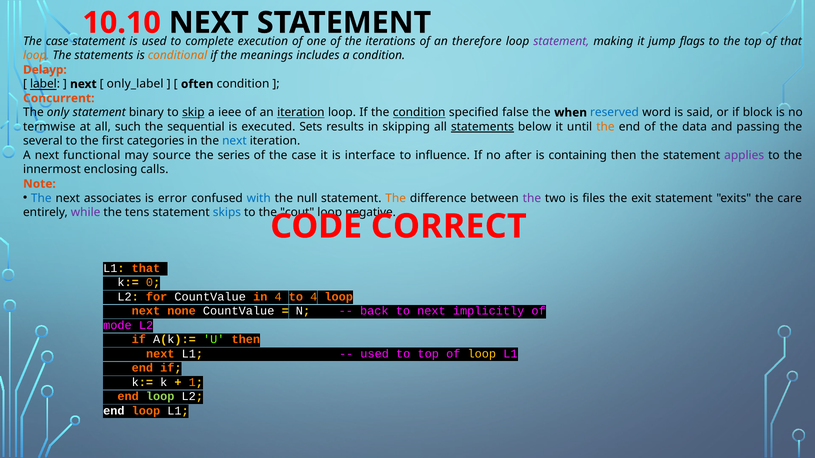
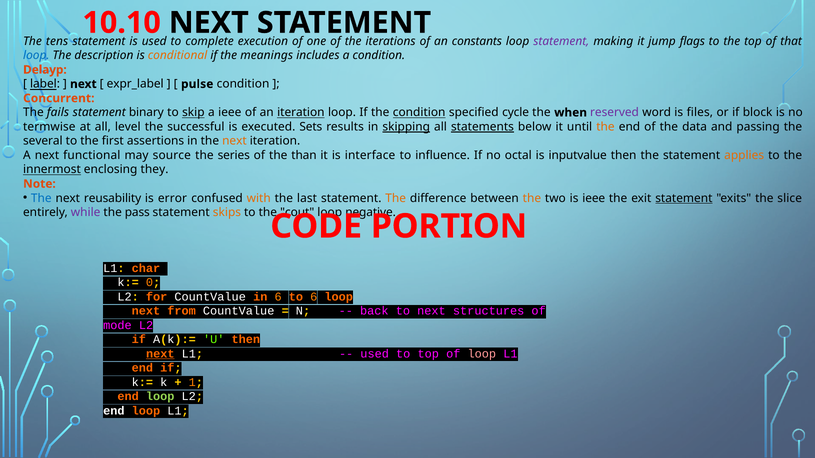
case: case -> tens (57, 41)
therefore: therefore -> constants (477, 41)
loop colour: orange -> blue (36, 56)
The statements: statements -> description (104, 56)
only_label: only_label -> expr_label (135, 84)
often: often -> pulse (197, 84)
only: only -> fails (58, 113)
false: false -> cycle (516, 113)
reserved colour: blue -> purple (615, 113)
said: said -> files (700, 113)
such: such -> level (128, 127)
sequential: sequential -> successful (196, 127)
skipping underline: none -> present (406, 127)
categories: categories -> assertions (155, 141)
next colour: blue -> orange (234, 141)
of the case: case -> than (304, 155)
after: after -> octal (518, 155)
containing: containing -> inputvalue (578, 155)
applies colour: purple -> orange (744, 155)
innermost underline: none -> present (52, 170)
calls: calls -> they (155, 170)
associates: associates -> reusability (113, 198)
with colour: blue -> orange (259, 198)
null: null -> last (307, 198)
the colour: purple -> orange (532, 198)
is files: files -> ieee (594, 198)
statement underline: none -> present (684, 198)
care: care -> slice (790, 198)
tens: tens -> pass (137, 213)
skips colour: blue -> orange (227, 213)
CORRECT: CORRECT -> PORTION (449, 227)
L1 that: that -> char (146, 268)
in 4: 4 -> 6 (278, 297)
to 4: 4 -> 6 (314, 297)
none: none -> from (182, 311)
implicitly: implicitly -> structures (489, 311)
next underline: none -> present (160, 354)
loop colour: yellow -> pink (482, 354)
